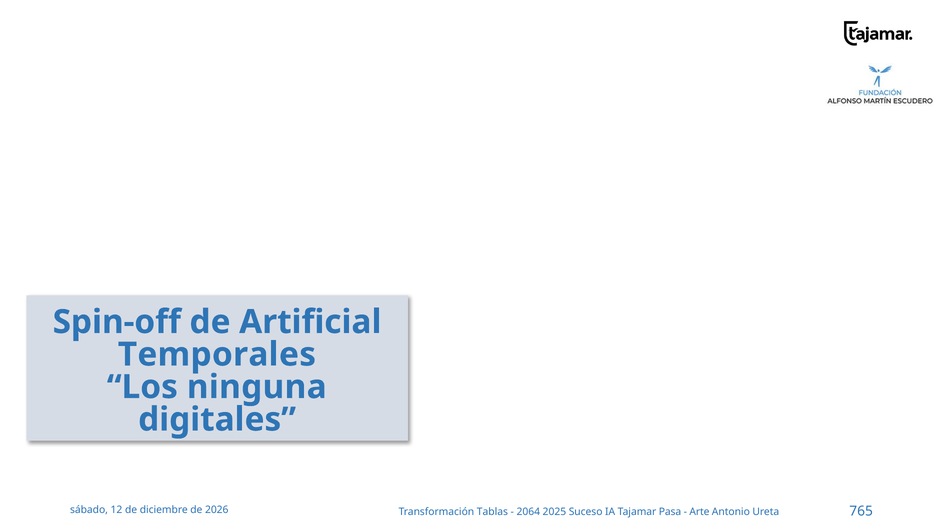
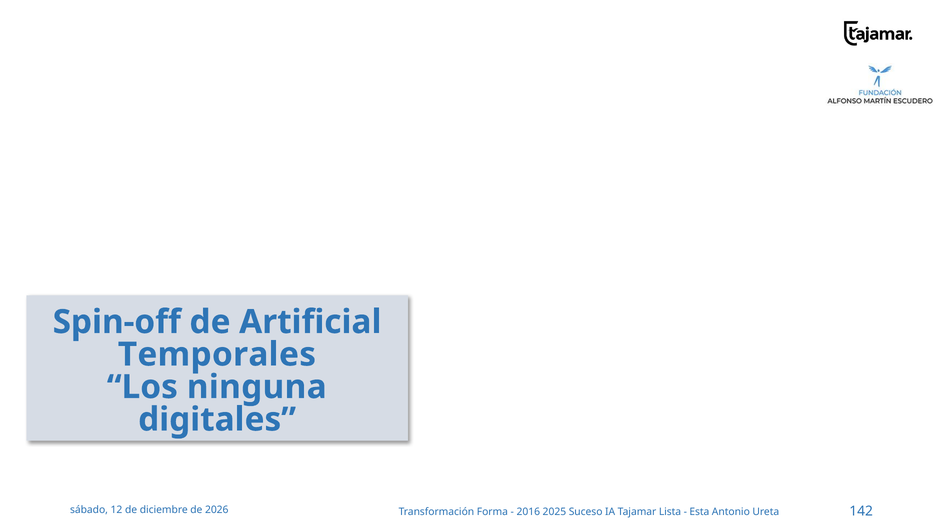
Tablas: Tablas -> Forma (492, 511)
2064: 2064 -> 2016 (528, 511)
Pasa: Pasa -> Lista (670, 511)
Arte: Arte -> Esta (699, 511)
765: 765 -> 142 (861, 511)
